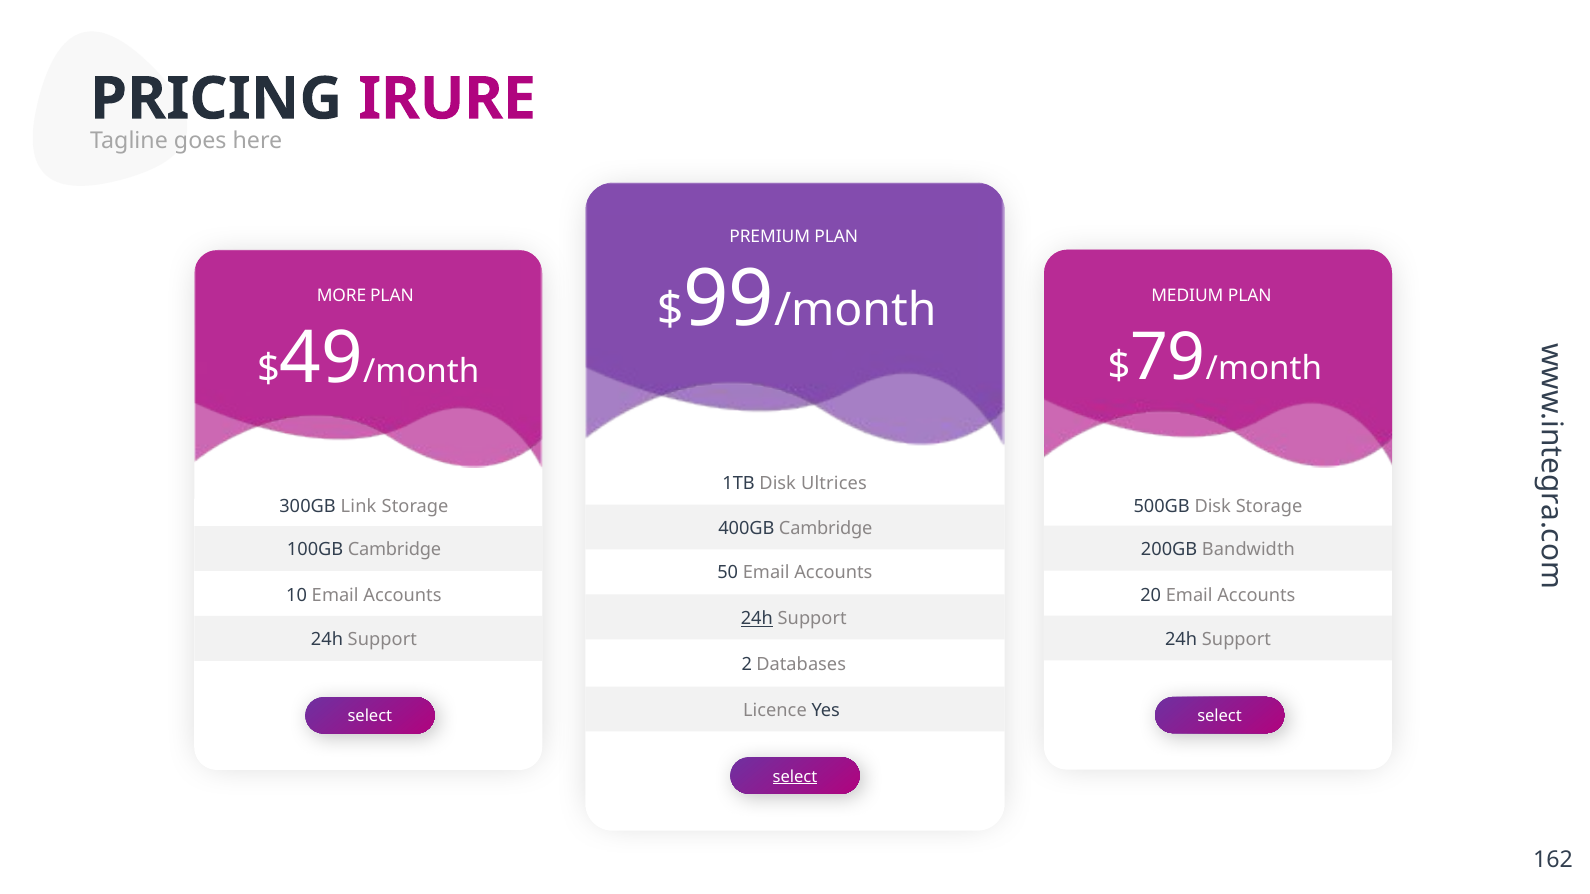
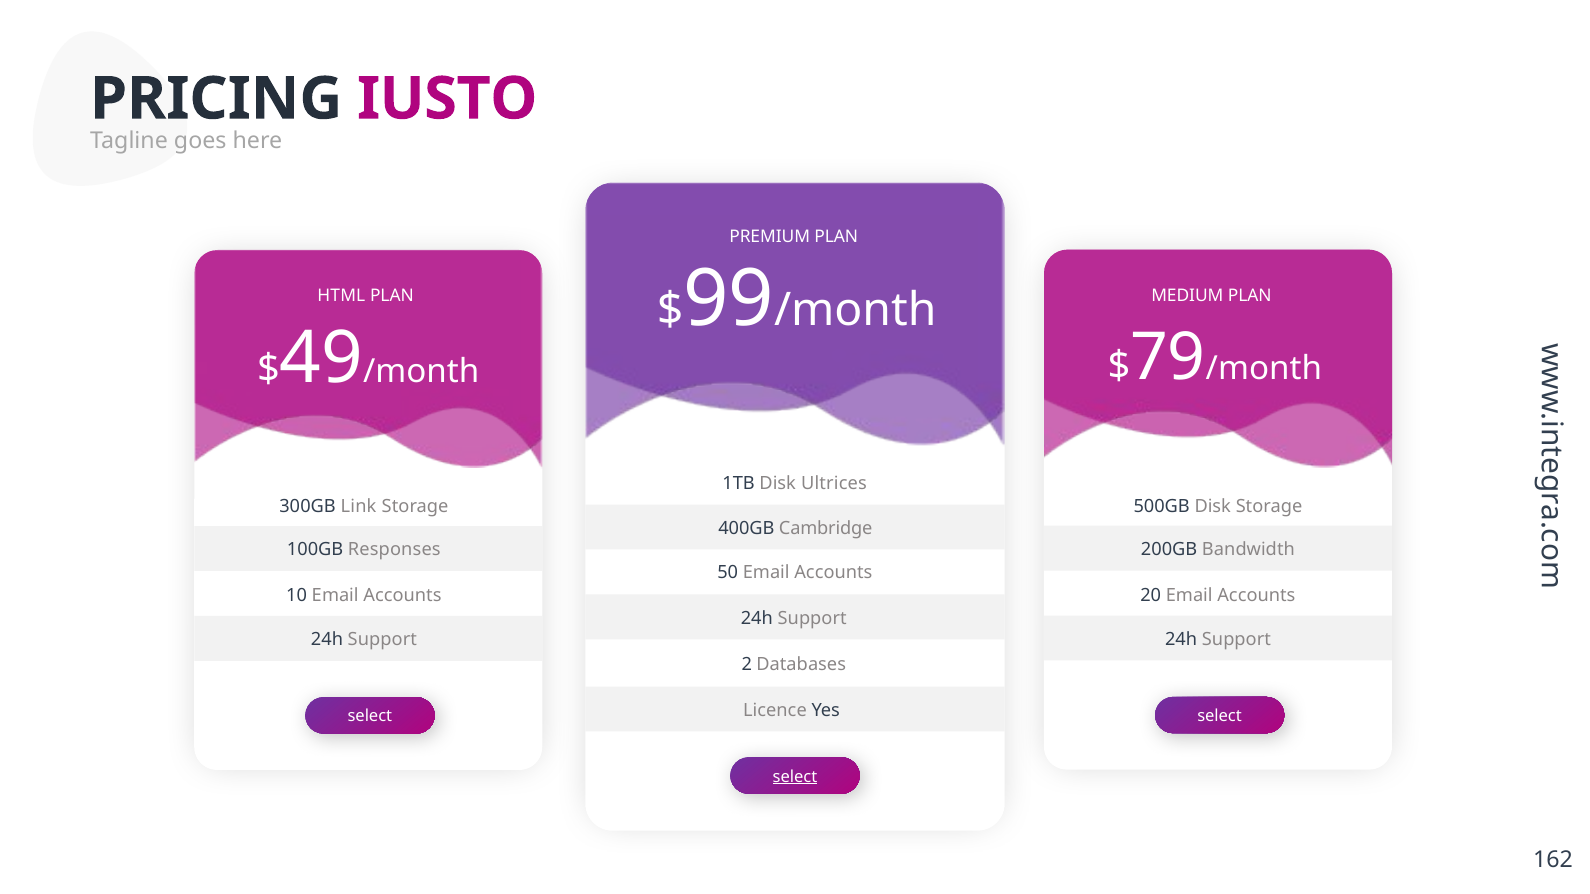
IRURE: IRURE -> IUSTO (447, 99)
MORE: MORE -> HTML (341, 296)
100GB Cambridge: Cambridge -> Responses (394, 550)
24h underline: present -> none (757, 619)
